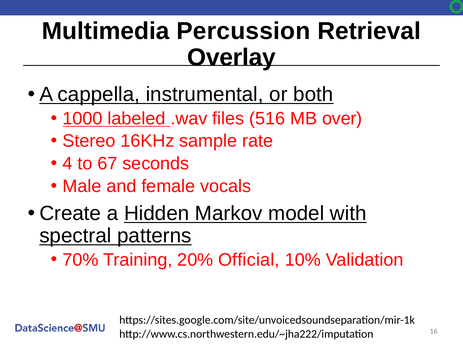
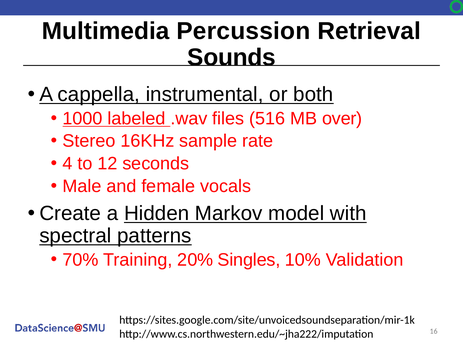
Overlay: Overlay -> Sounds (232, 58)
67: 67 -> 12 (107, 164)
Official: Official -> Singles (249, 260)
